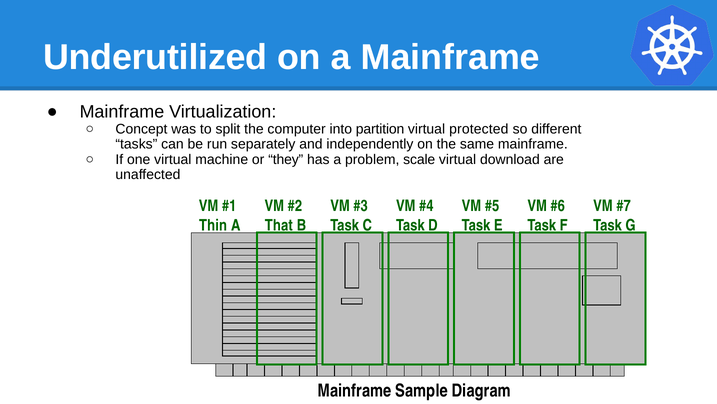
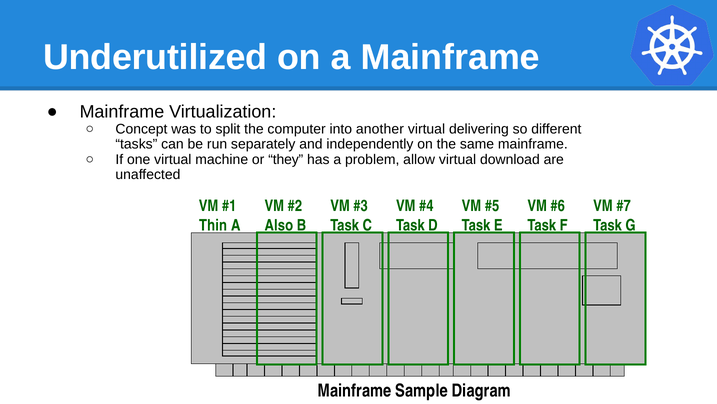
partition: partition -> another (380, 129)
protected: protected -> delivering (479, 129)
scale: scale -> allow (419, 159)
That: That -> Also (279, 225)
